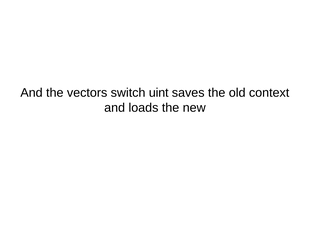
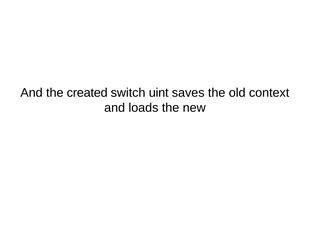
vectors: vectors -> created (87, 93)
